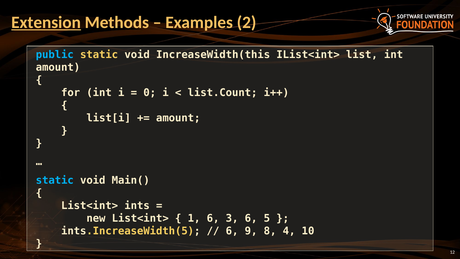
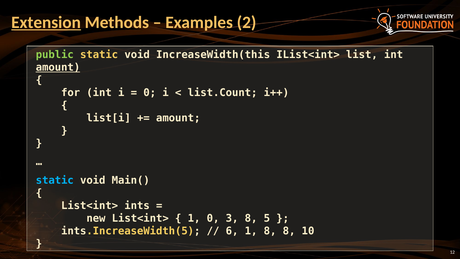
public colour: light blue -> light green (55, 55)
amount underline: none -> present (58, 67)
1 6: 6 -> 0 (213, 218)
3 6: 6 -> 8 (251, 218)
6 9: 9 -> 1 (251, 231)
8 4: 4 -> 8 (289, 231)
